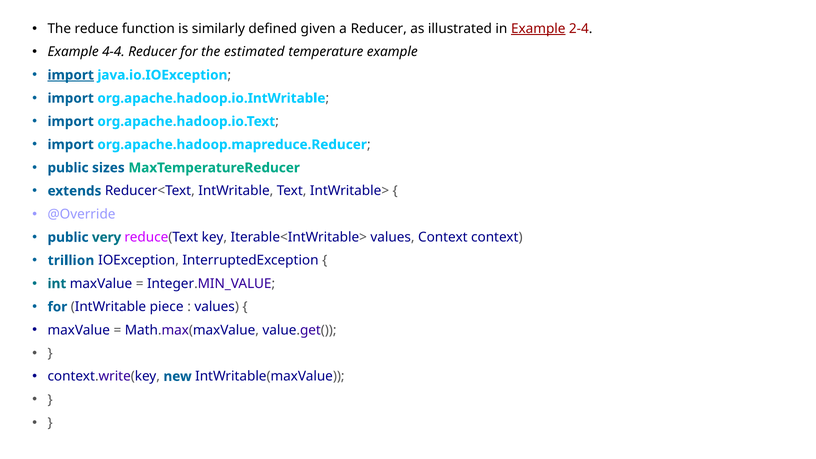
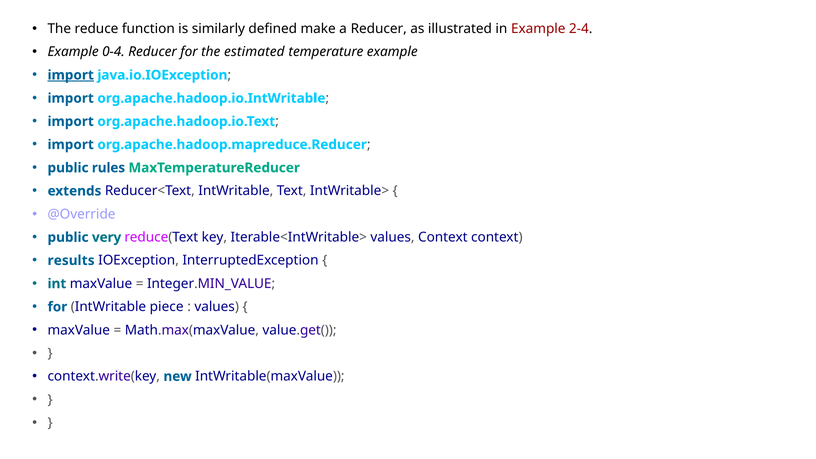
given: given -> make (318, 29)
Example underline: present -> none (538, 29)
4-4: 4-4 -> 0-4 (113, 52)
sizes: sizes -> rules (108, 168)
trillion: trillion -> results (71, 261)
